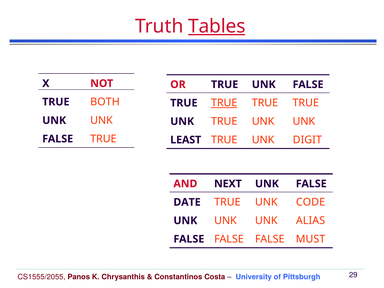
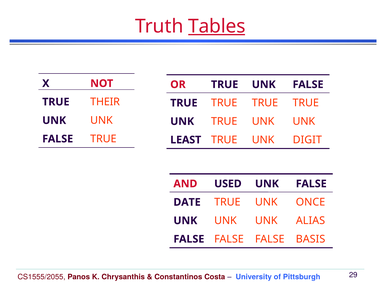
BOTH: BOTH -> THEIR (105, 102)
TRUE underline: present -> none (224, 103)
NEXT: NEXT -> USED (228, 184)
CODE: CODE -> ONCE (311, 202)
MUST: MUST -> BASIS (311, 239)
